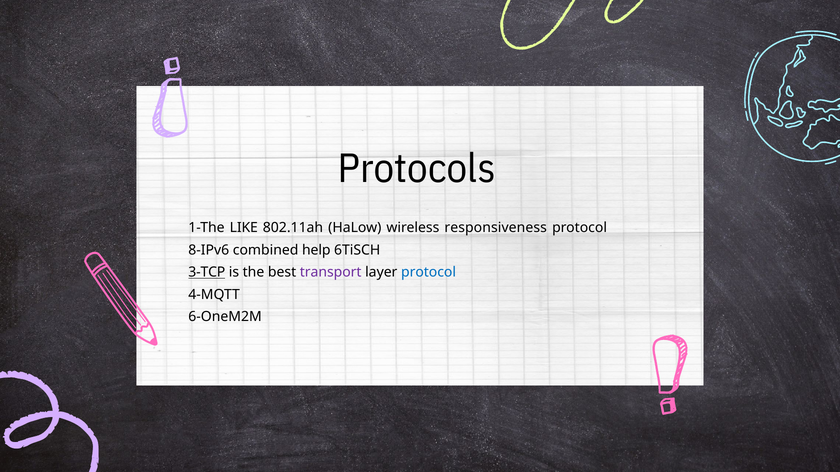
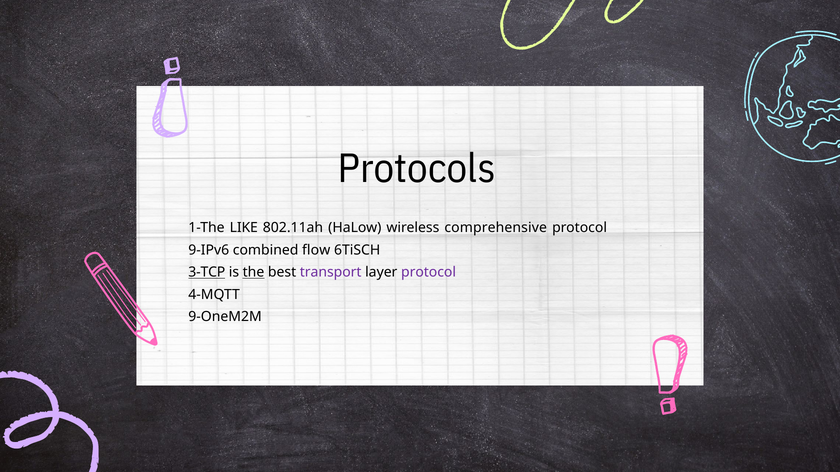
responsiveness: responsiveness -> comprehensive (496, 228)
8-IPv6: 8-IPv6 -> 9-IPv6 (209, 250)
help: help -> flow (316, 250)
the underline: none -> present (253, 273)
protocol colour: blue -> purple (429, 273)
6-OneM2M: 6-OneM2M -> 9-OneM2M (225, 317)
